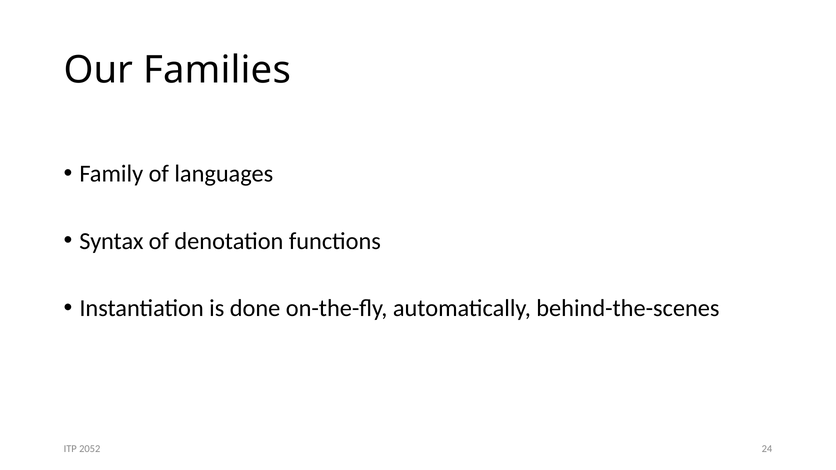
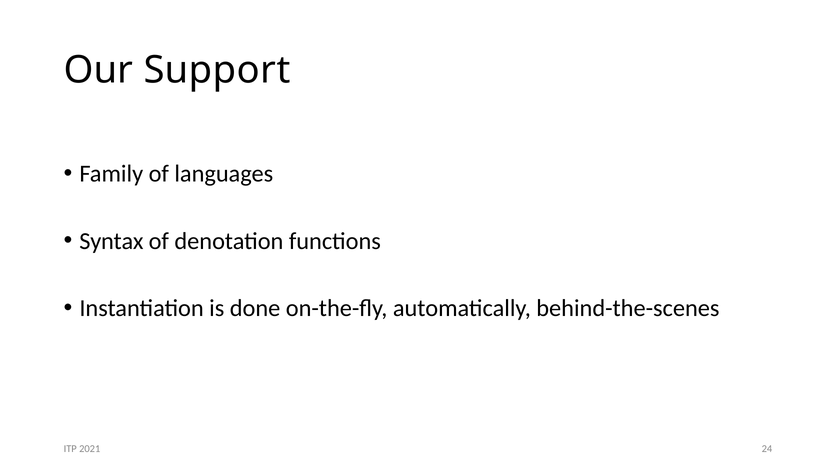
Families: Families -> Support (217, 70)
2052: 2052 -> 2021 (90, 449)
